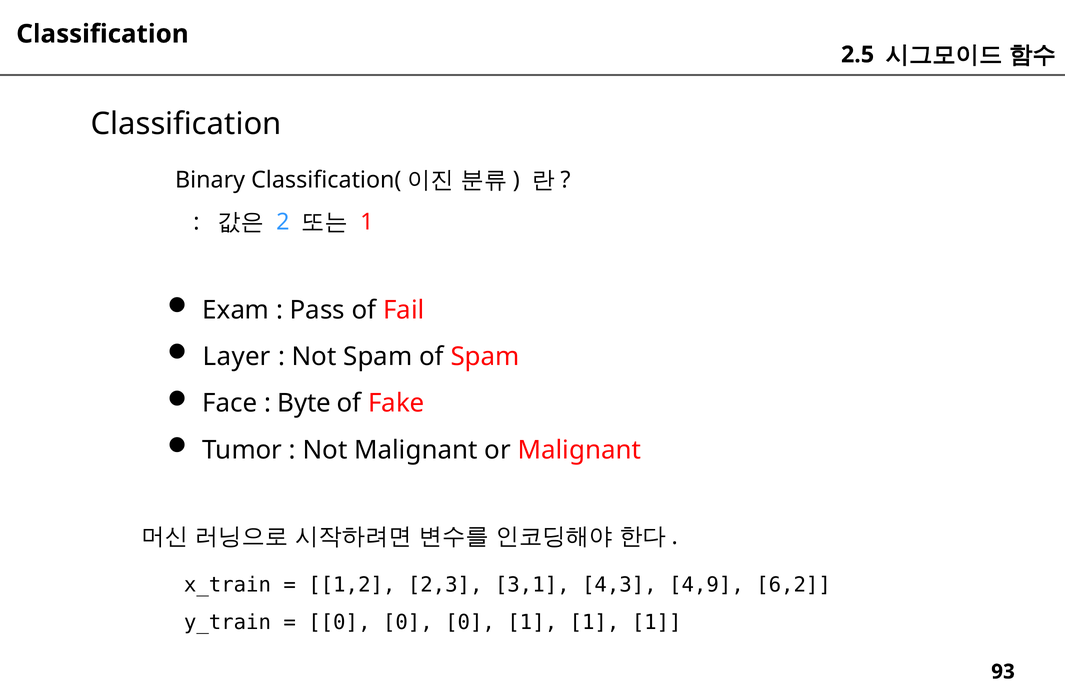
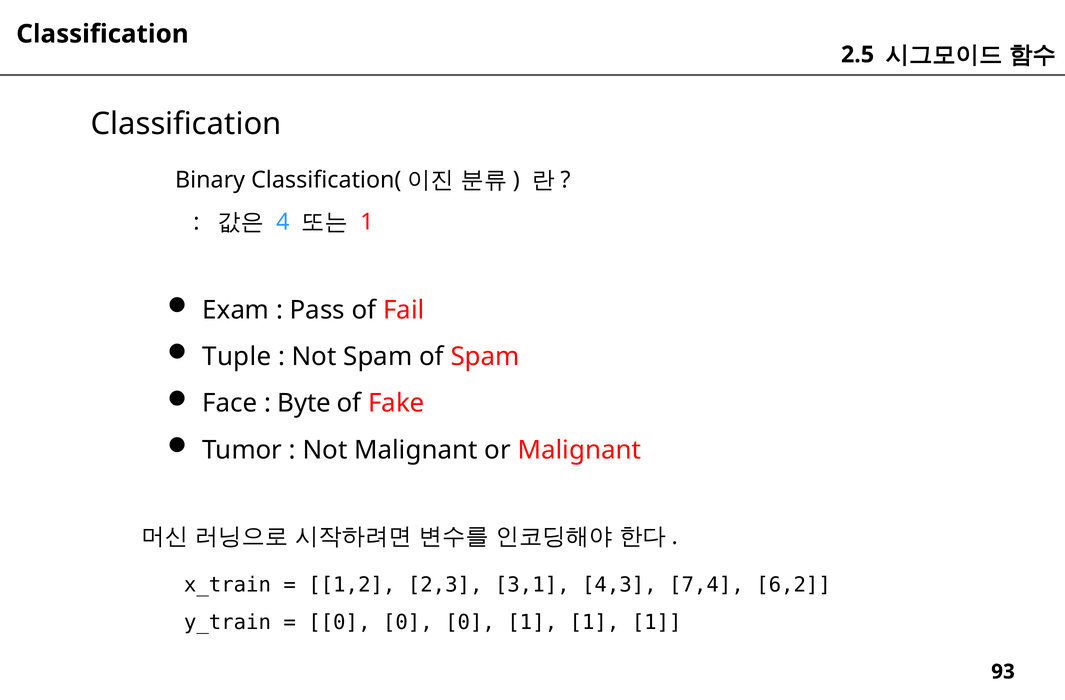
2: 2 -> 4 (283, 222)
Layer: Layer -> Tuple (237, 356)
4,9: 4,9 -> 7,4 (706, 585)
